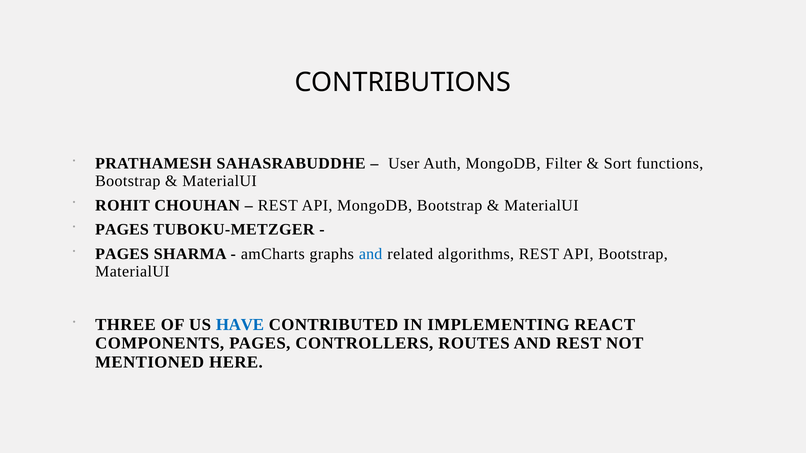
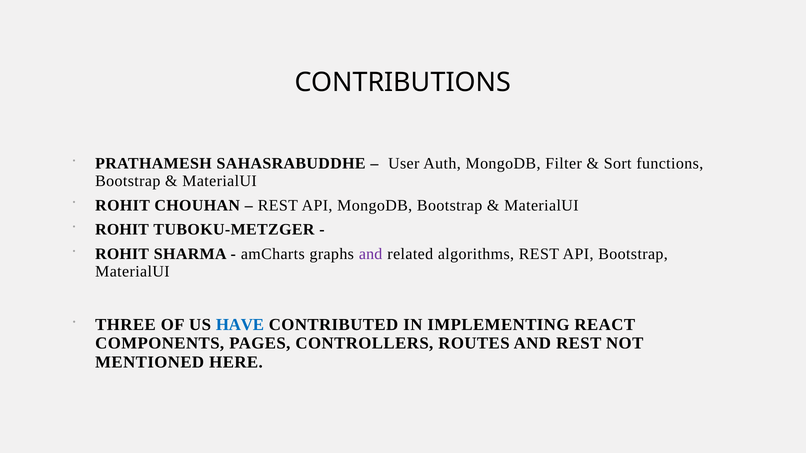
PAGES: PAGES -> ROHIT (122, 230)
PAGES: PAGES -> ROHIT (122, 254)
and colour: blue -> purple (371, 254)
